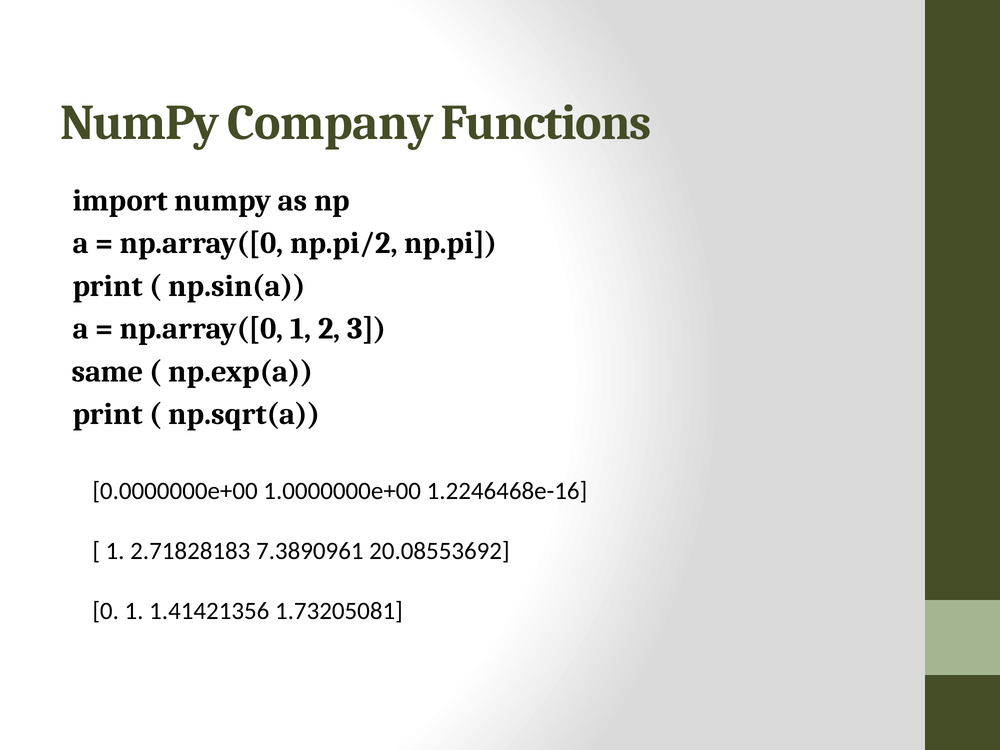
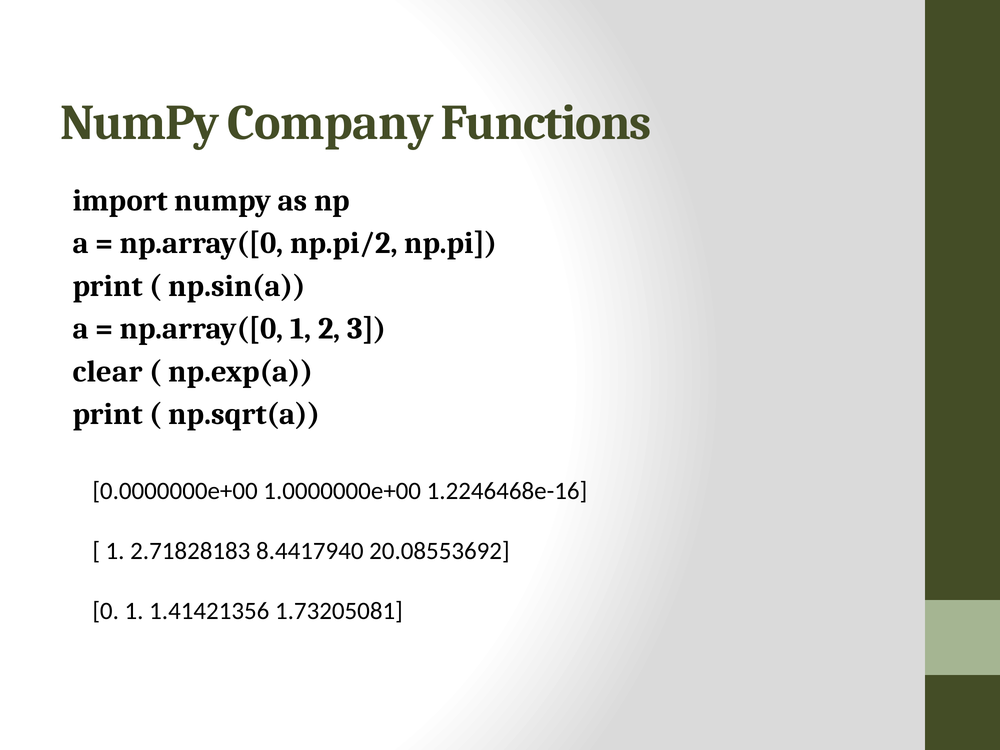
same: same -> clear (107, 371)
7.3890961: 7.3890961 -> 8.4417940 (310, 551)
